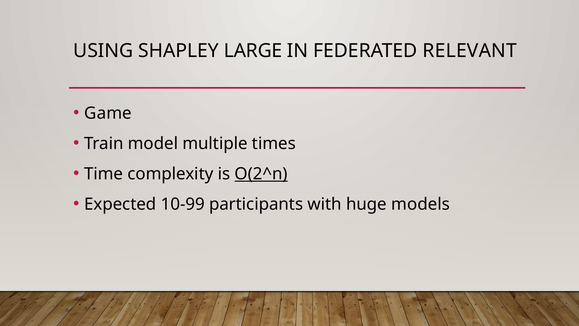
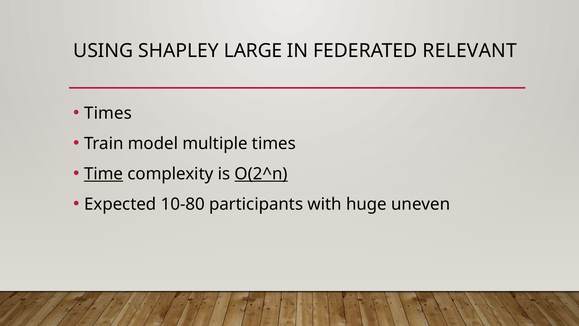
Game: Game -> Times (108, 113)
Time underline: none -> present (104, 174)
10-99: 10-99 -> 10-80 (183, 204)
models: models -> uneven (421, 204)
